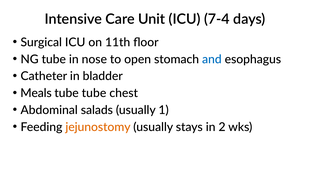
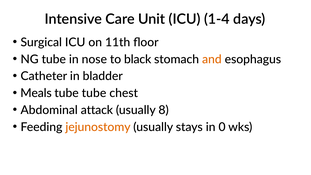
7-4: 7-4 -> 1-4 (217, 19)
open: open -> black (138, 59)
and colour: blue -> orange (212, 59)
salads: salads -> attack (97, 110)
1: 1 -> 8 (164, 110)
2: 2 -> 0 (222, 127)
